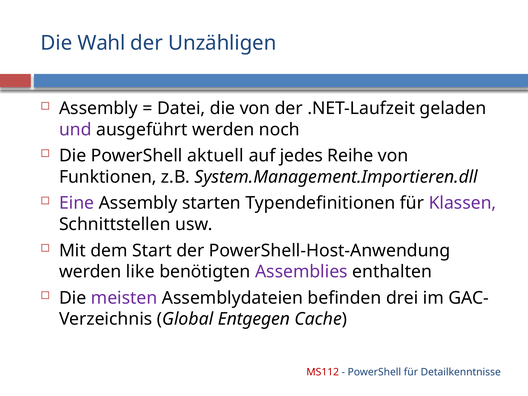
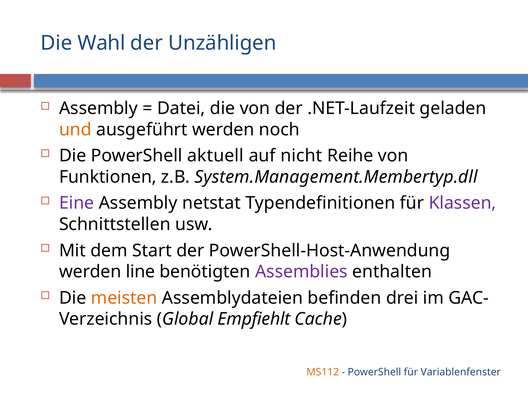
und colour: purple -> orange (75, 130)
jedes: jedes -> nicht (301, 156)
System.Management.Importieren.dll: System.Management.Importieren.dll -> System.Management.Membertyp.dll (336, 177)
starten: starten -> netstat (211, 203)
like: like -> line (140, 272)
meisten colour: purple -> orange (124, 298)
Entgegen: Entgegen -> Empfiehlt (254, 319)
MS112 colour: red -> orange (323, 372)
Detailkenntnisse: Detailkenntnisse -> Variablenfenster (461, 372)
